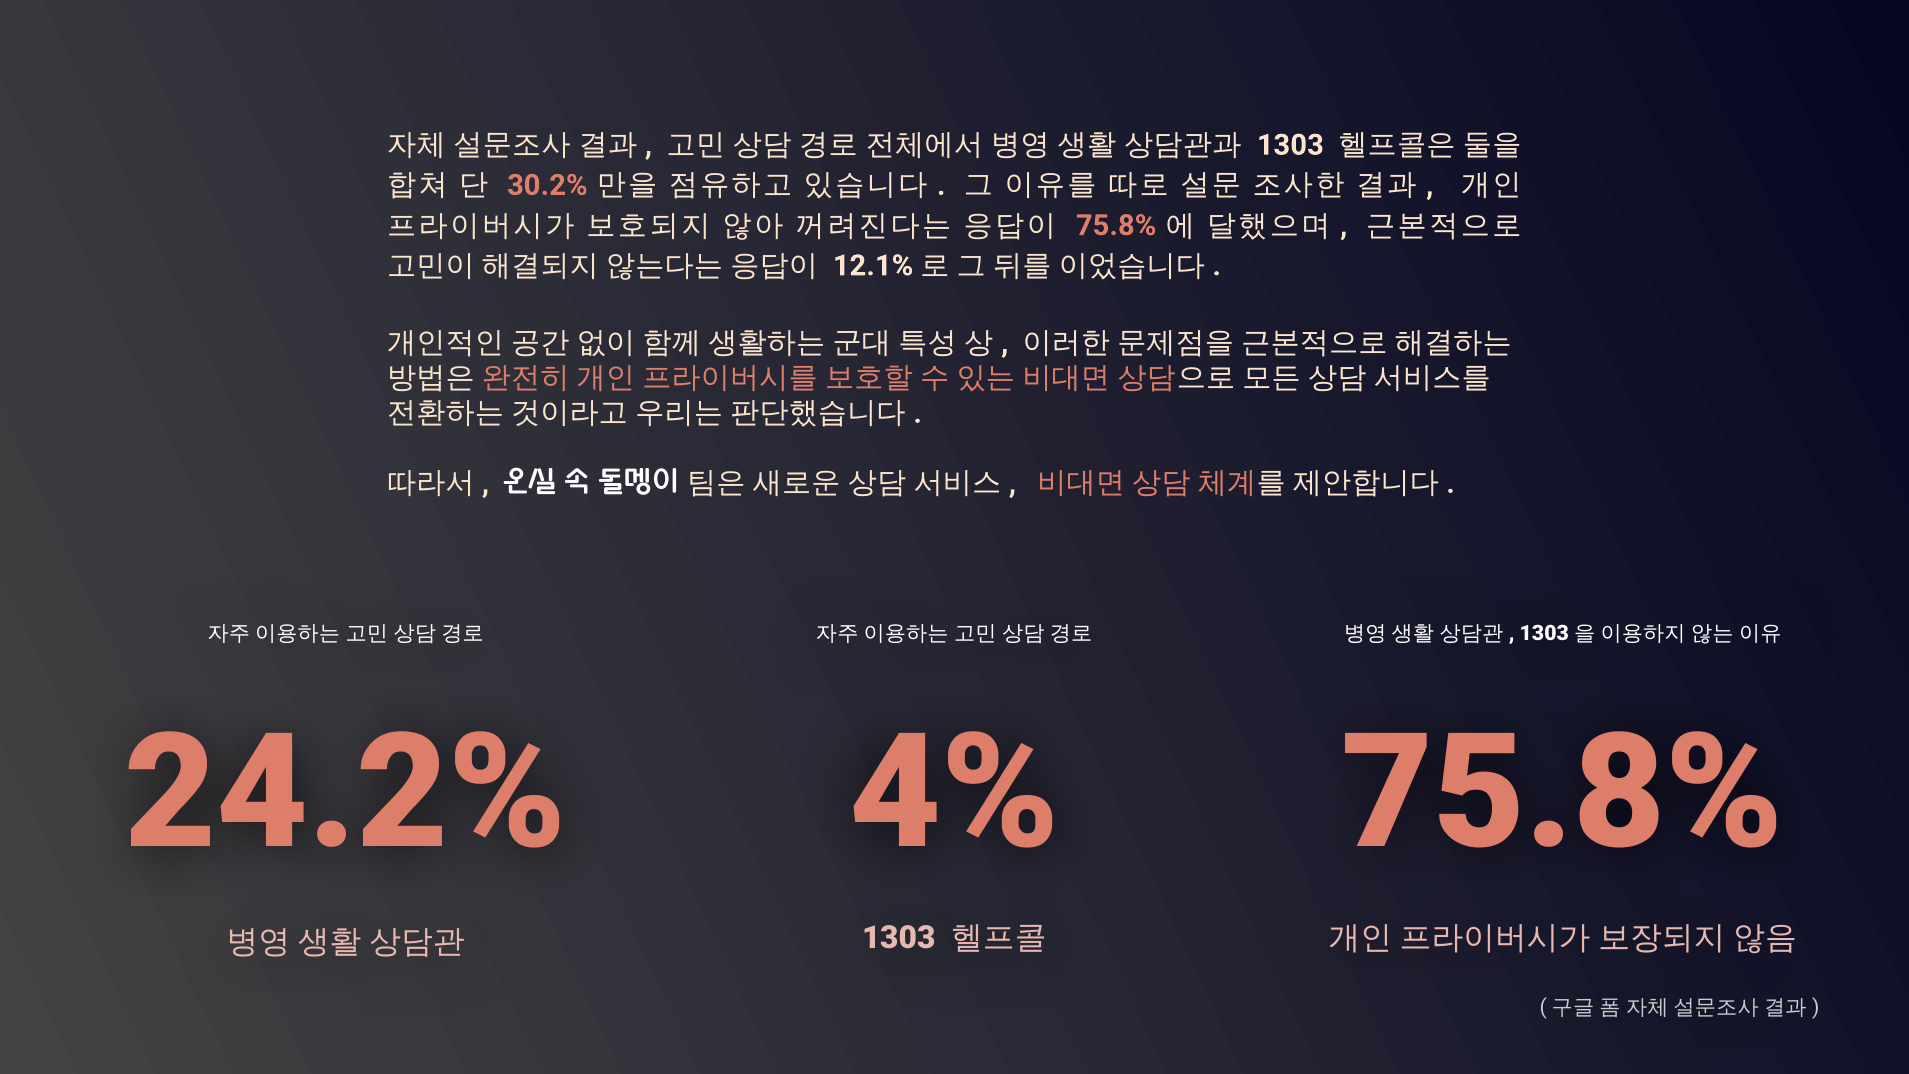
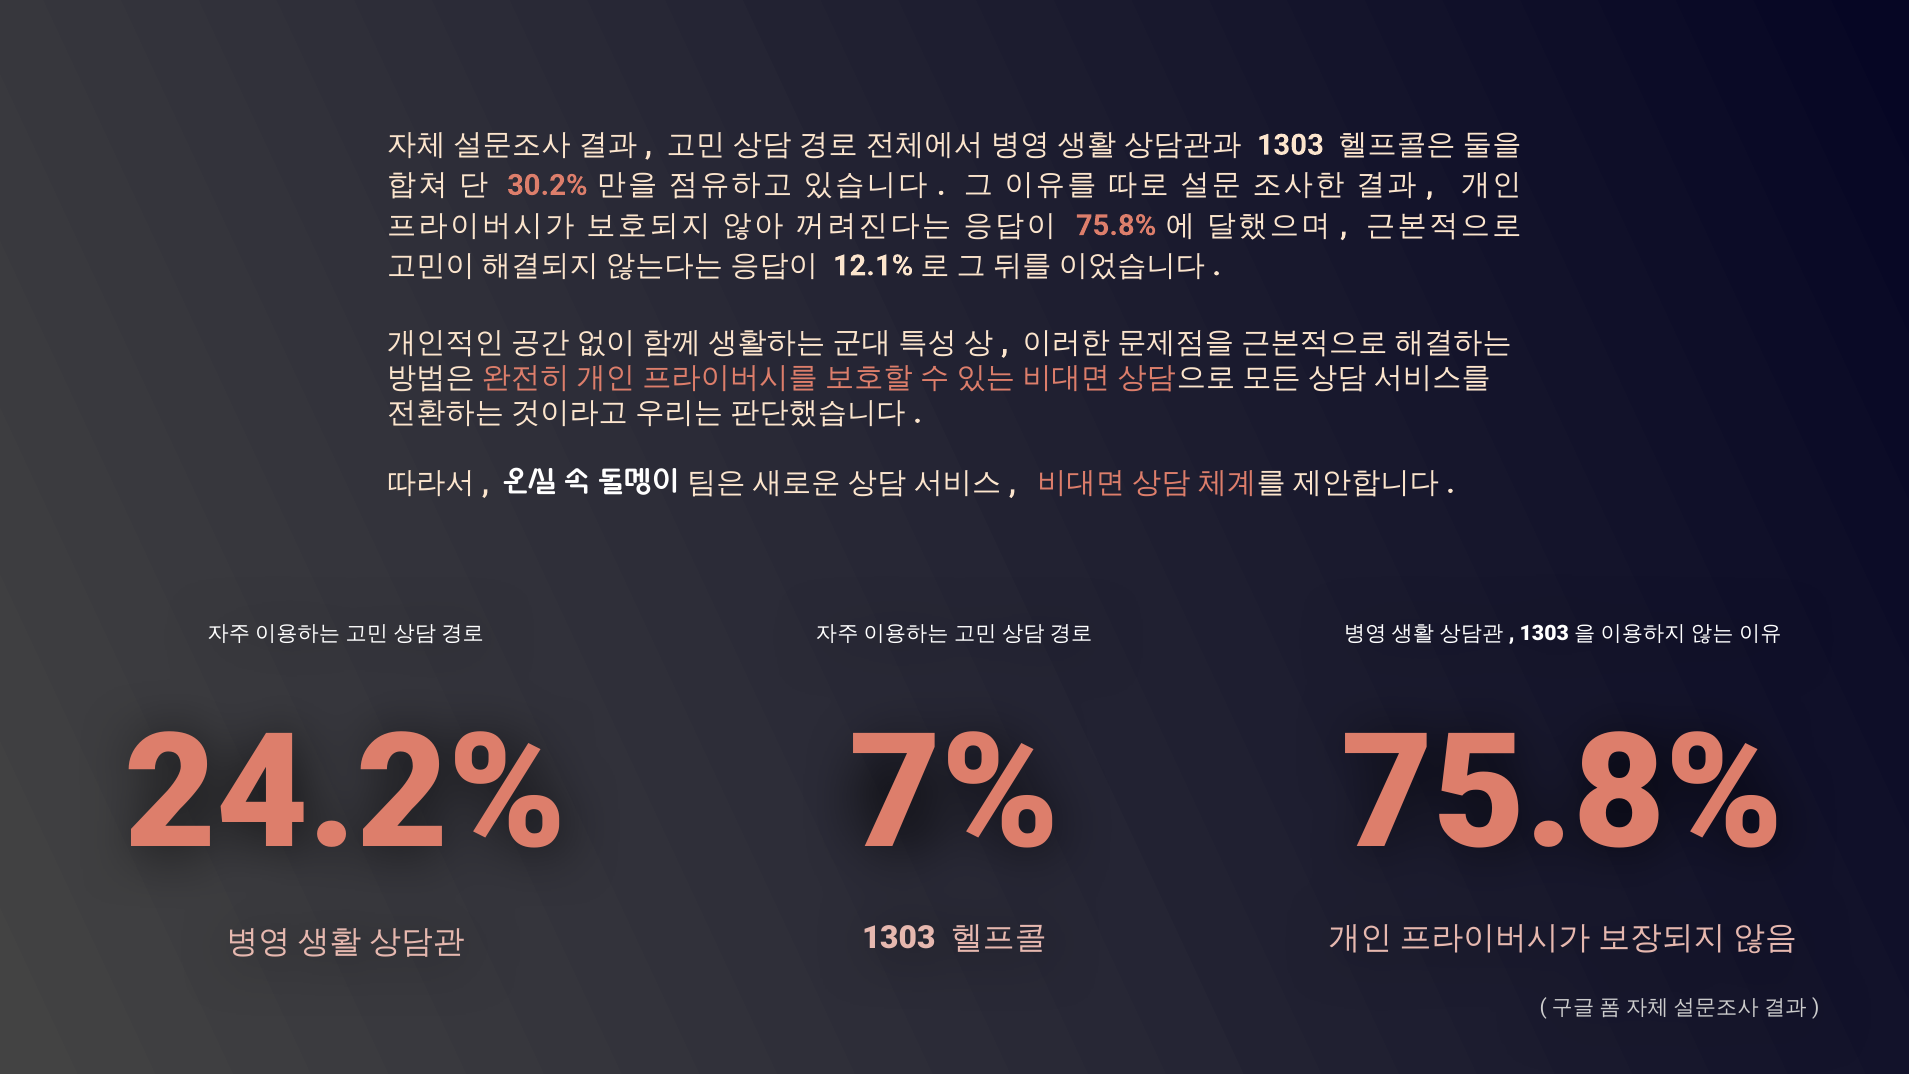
4%: 4% -> 7% (954, 794)
